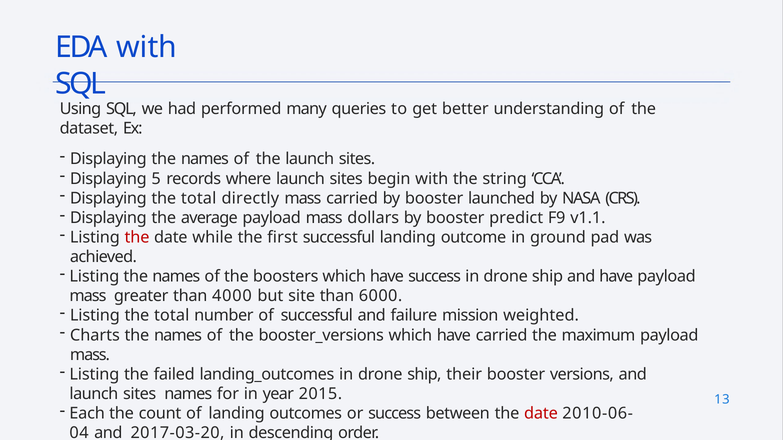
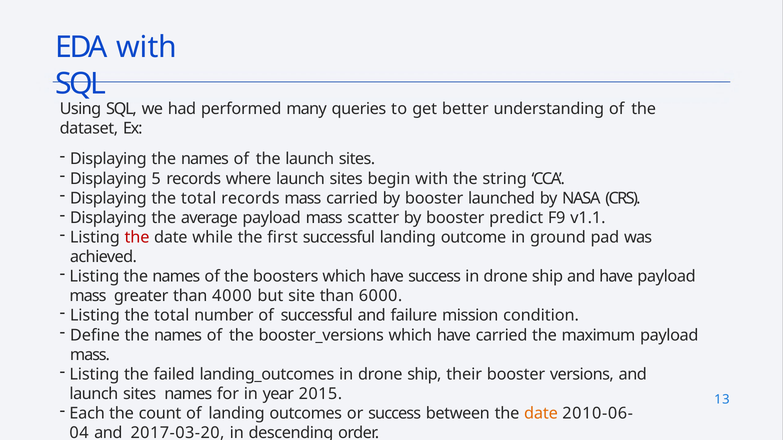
total directly: directly -> records (250, 198)
dollars: dollars -> scatter (373, 218)
weighted: weighted -> condition (541, 316)
Charts: Charts -> Define (95, 335)
date colour: red -> orange (541, 414)
